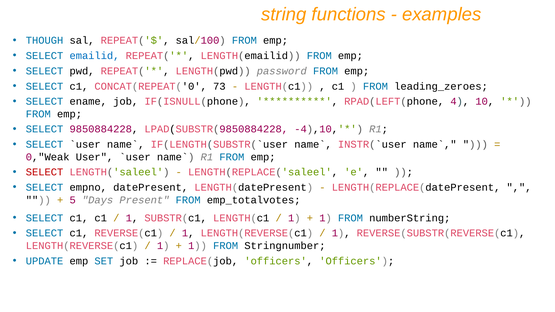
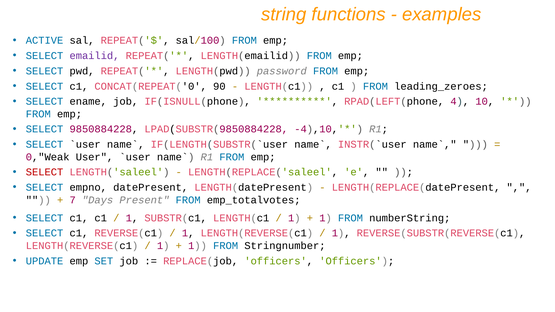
THOUGH: THOUGH -> ACTIVE (45, 41)
emailid colour: blue -> purple (94, 56)
73: 73 -> 90 (219, 86)
5: 5 -> 7 (73, 200)
